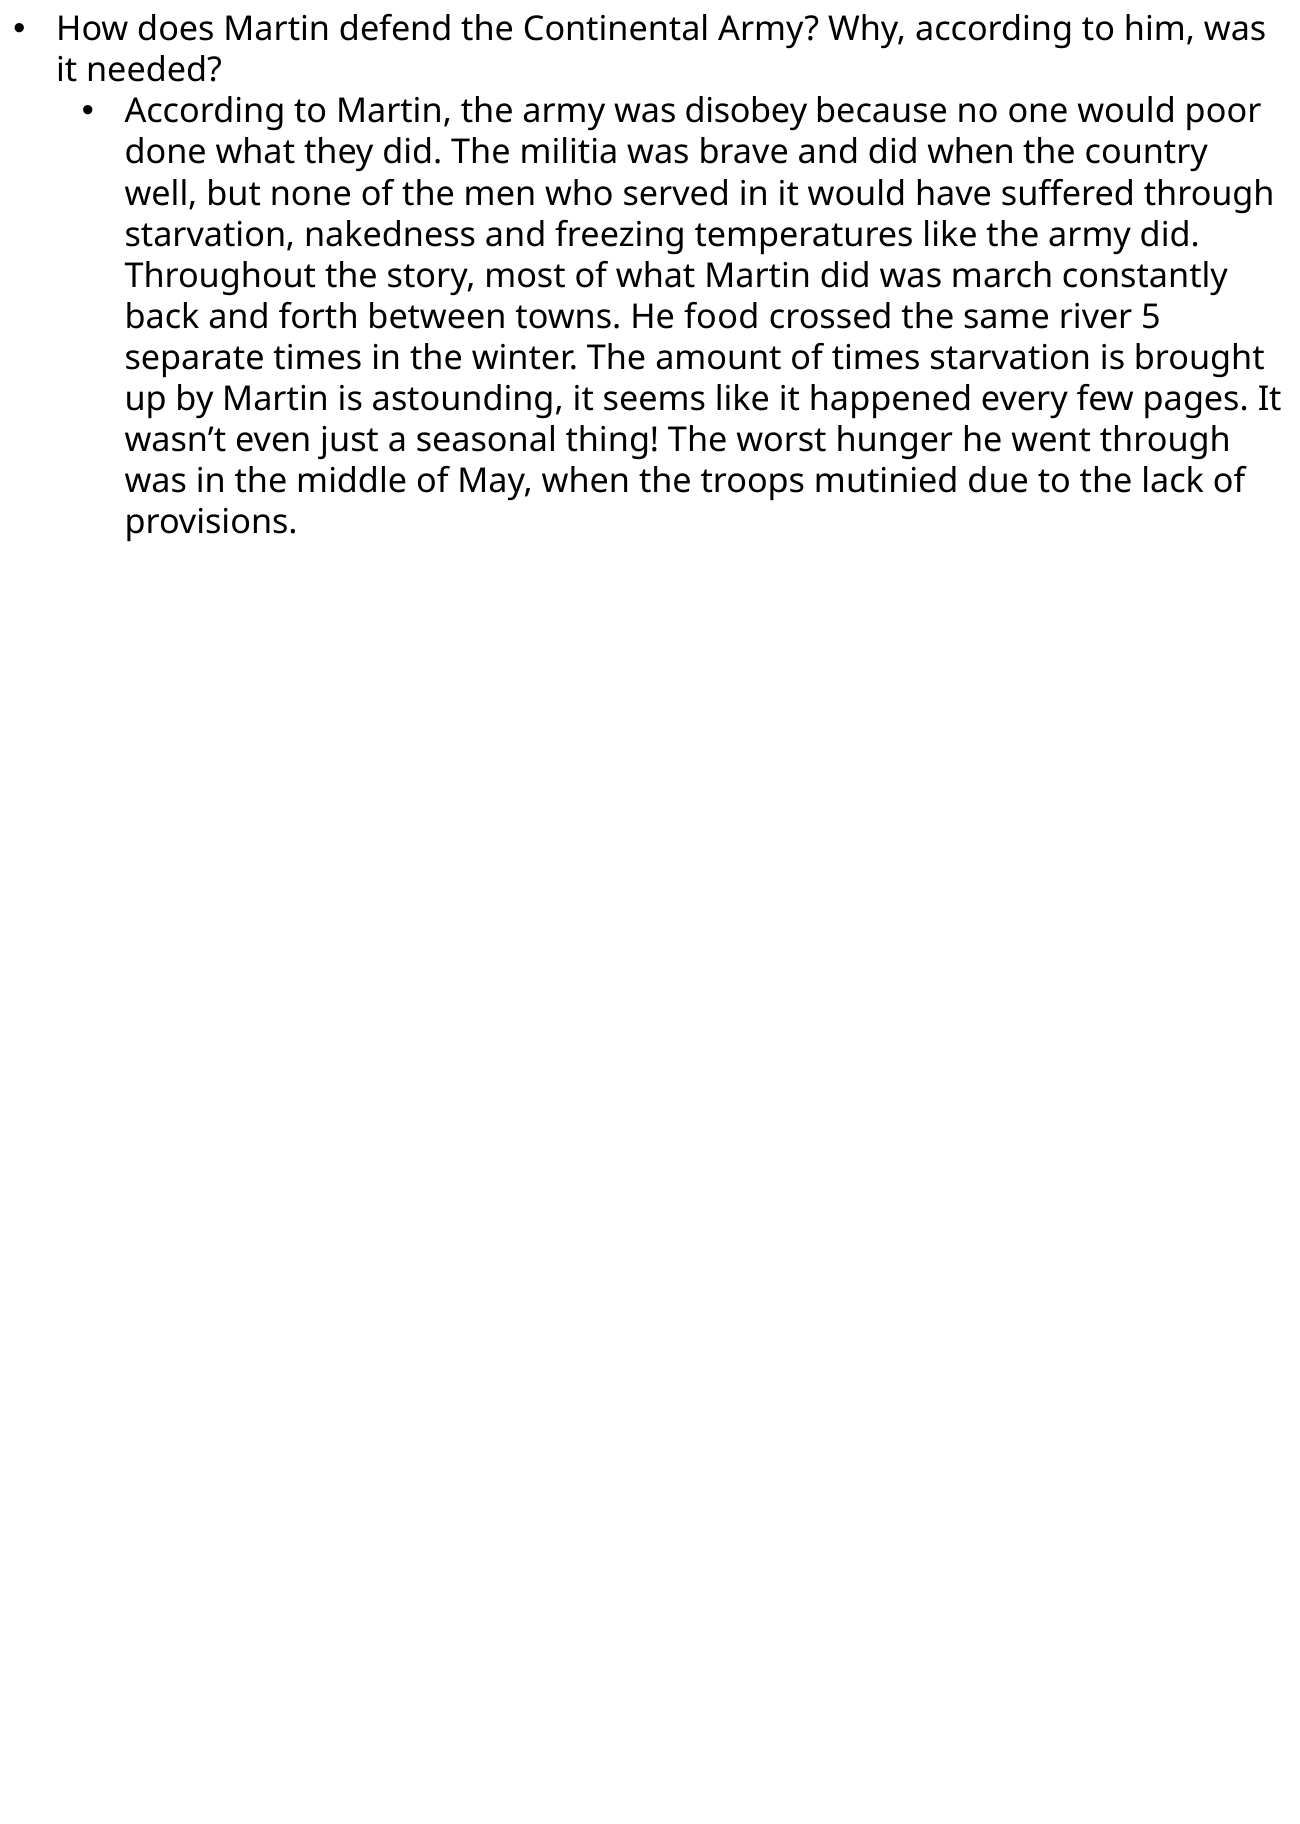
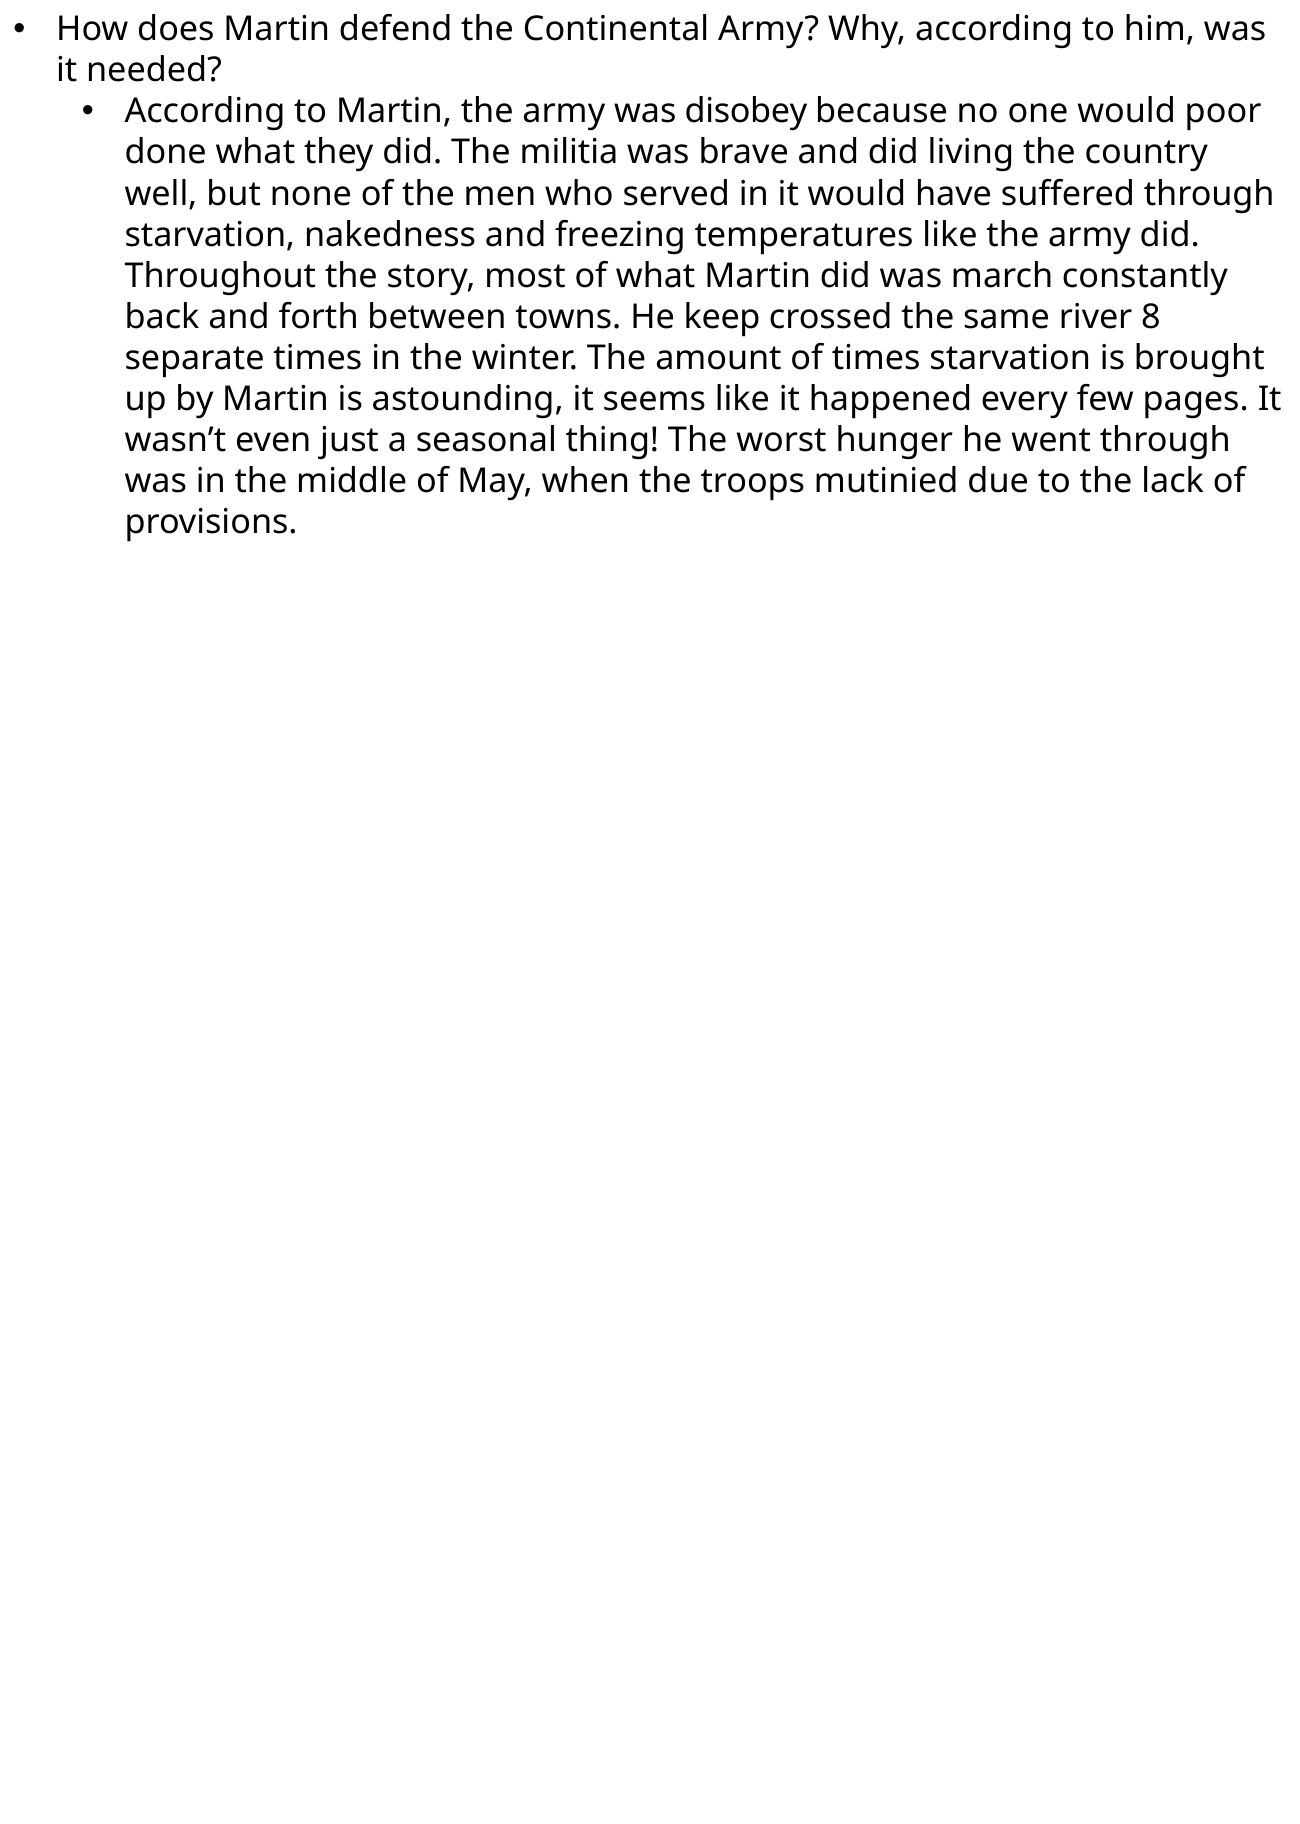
did when: when -> living (971, 153)
food: food -> keep (722, 317)
5: 5 -> 8 (1151, 317)
